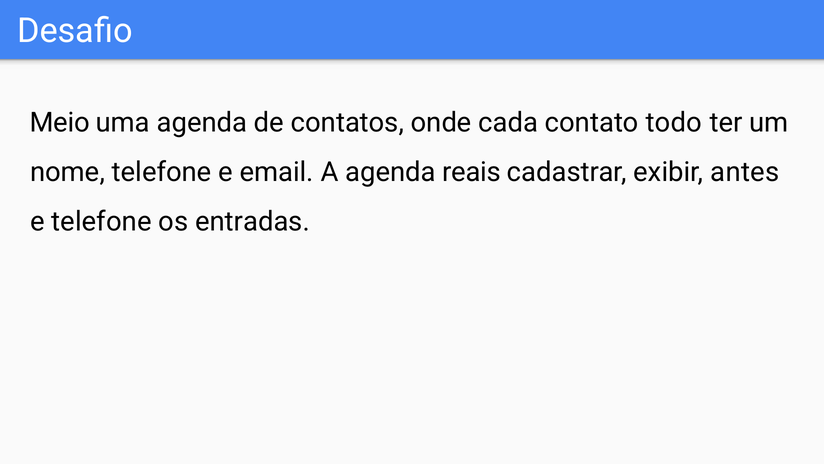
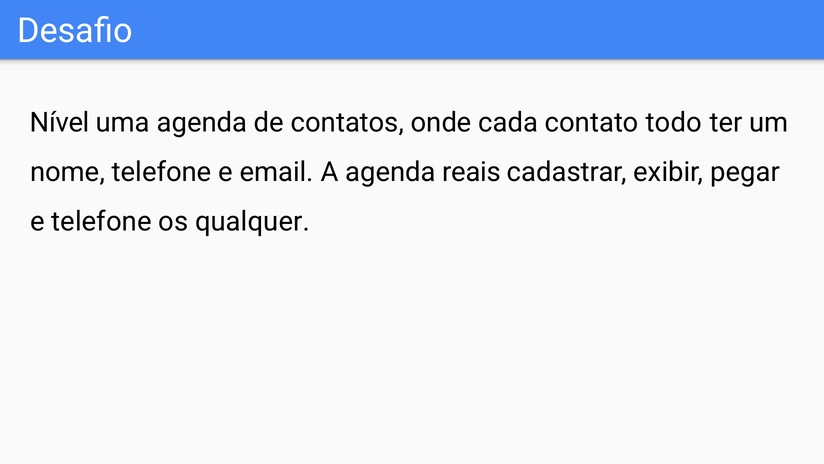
Meio: Meio -> Nível (60, 123)
antes: antes -> pegar (745, 172)
entradas: entradas -> qualquer (252, 221)
